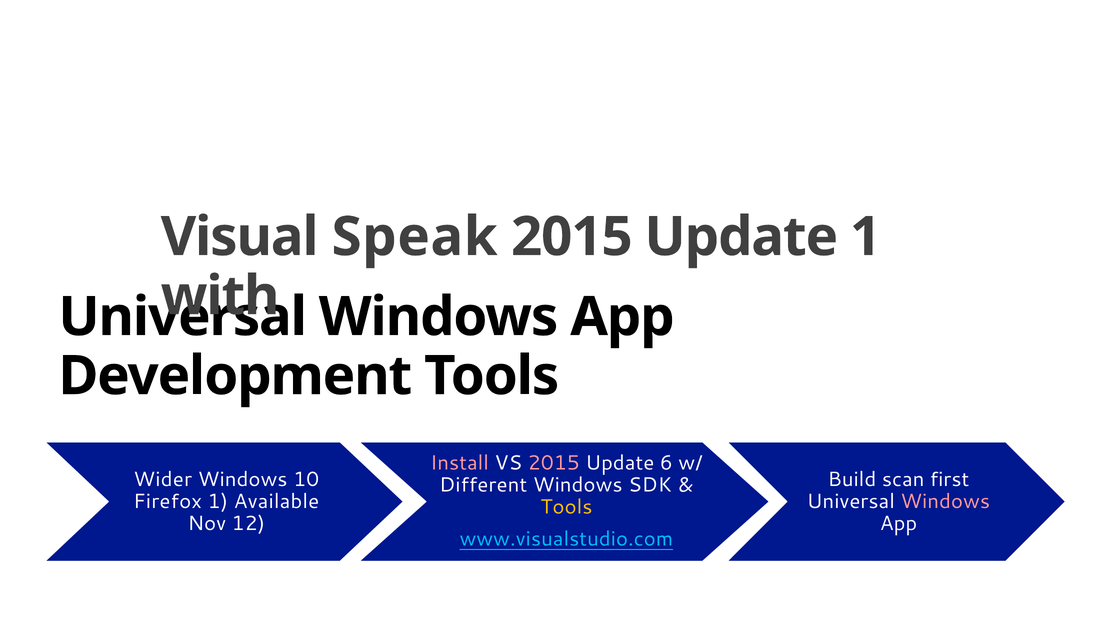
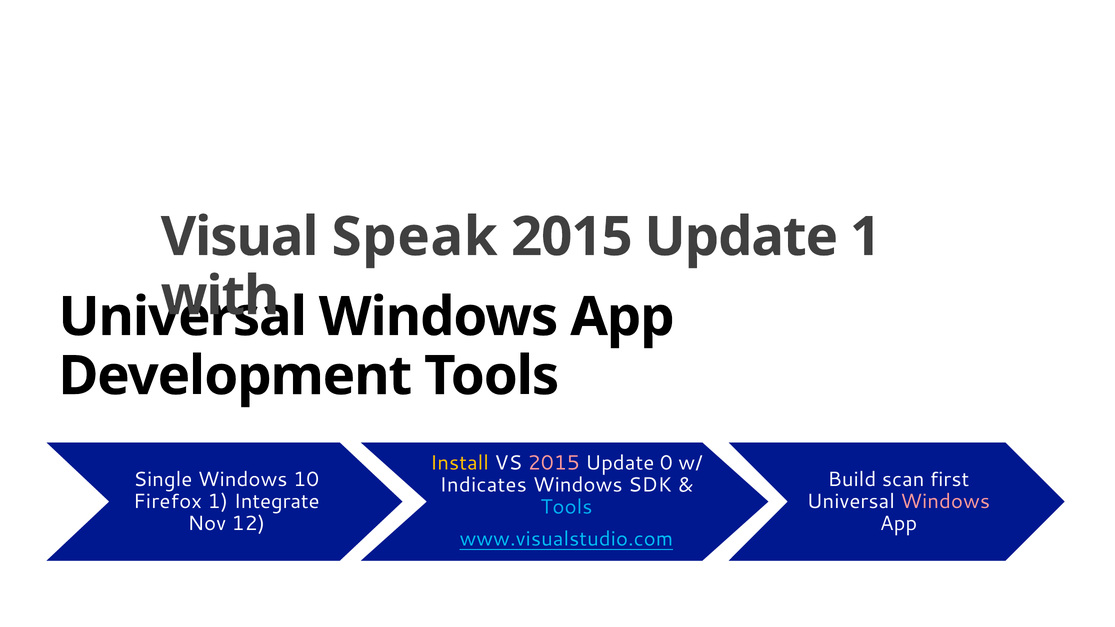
Install colour: pink -> yellow (460, 463)
6: 6 -> 0 (666, 463)
Wider: Wider -> Single (163, 479)
Different: Different -> Indicates (483, 485)
Available: Available -> Integrate (277, 502)
Tools colour: yellow -> light blue (566, 507)
